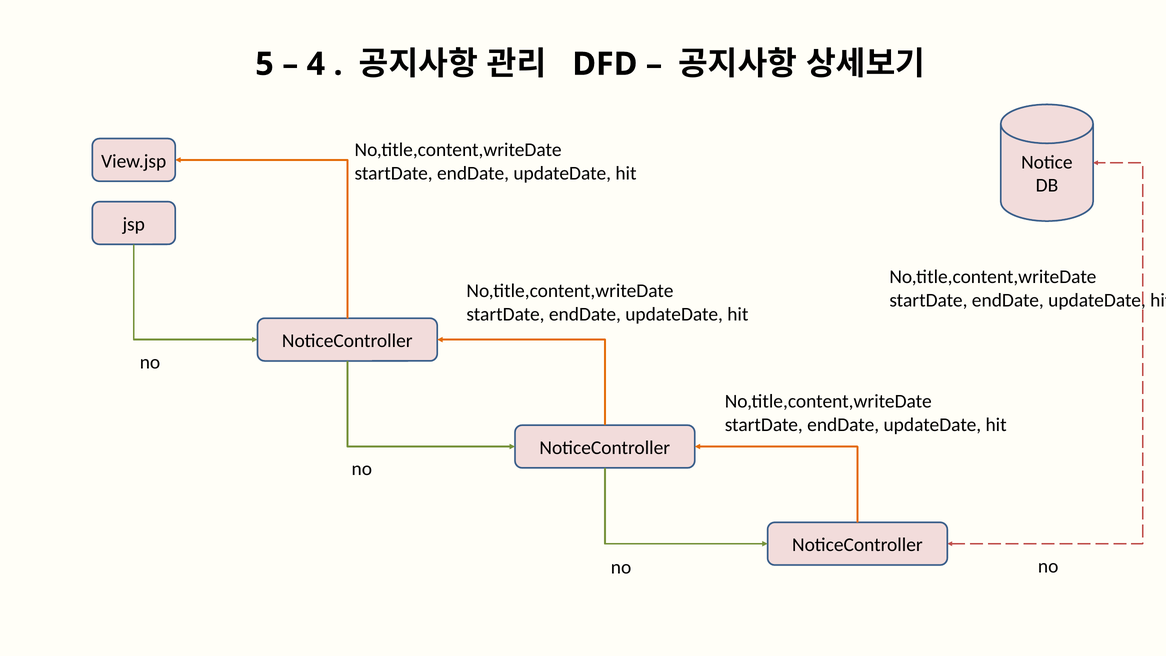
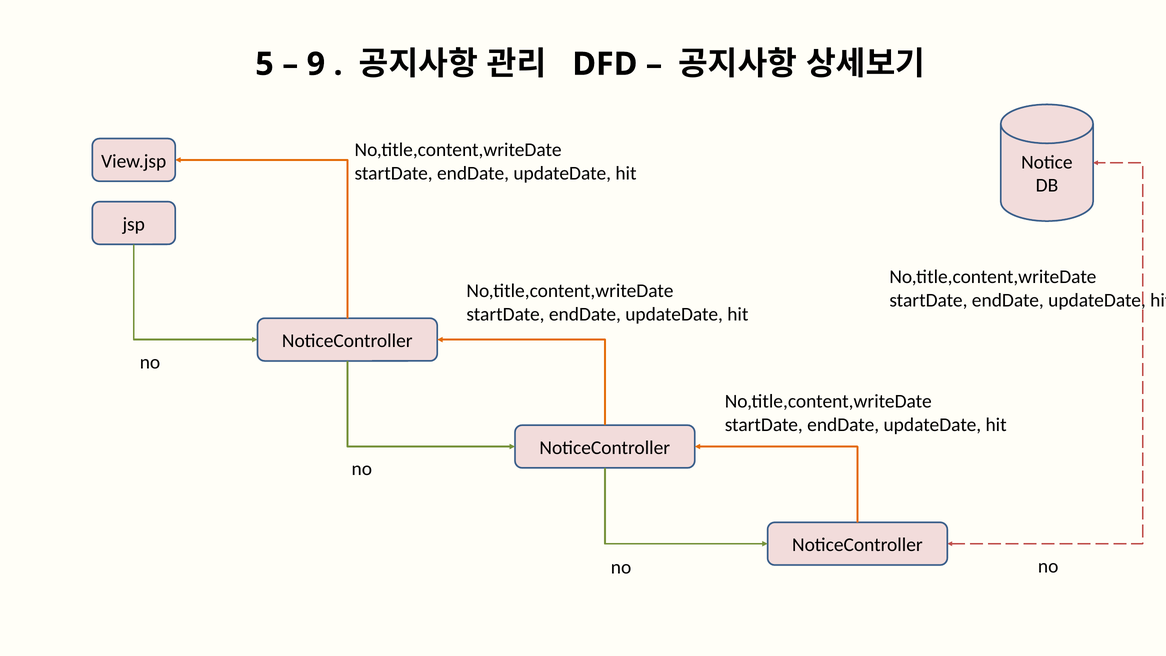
4: 4 -> 9 (316, 64)
